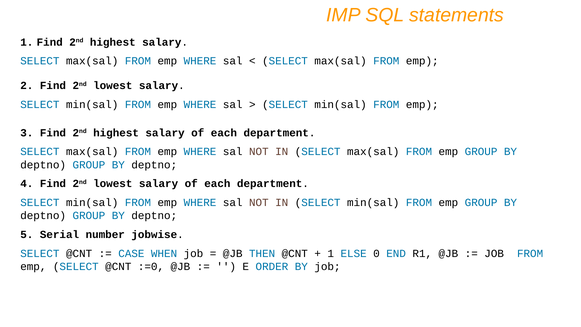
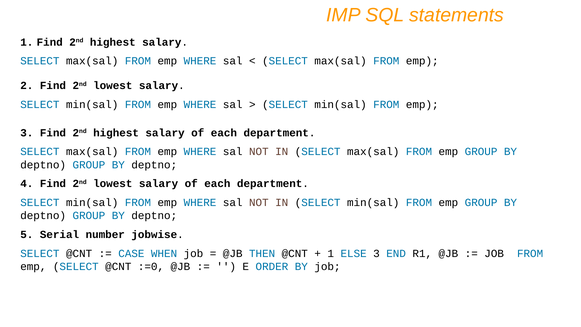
ELSE 0: 0 -> 3 (376, 253)
